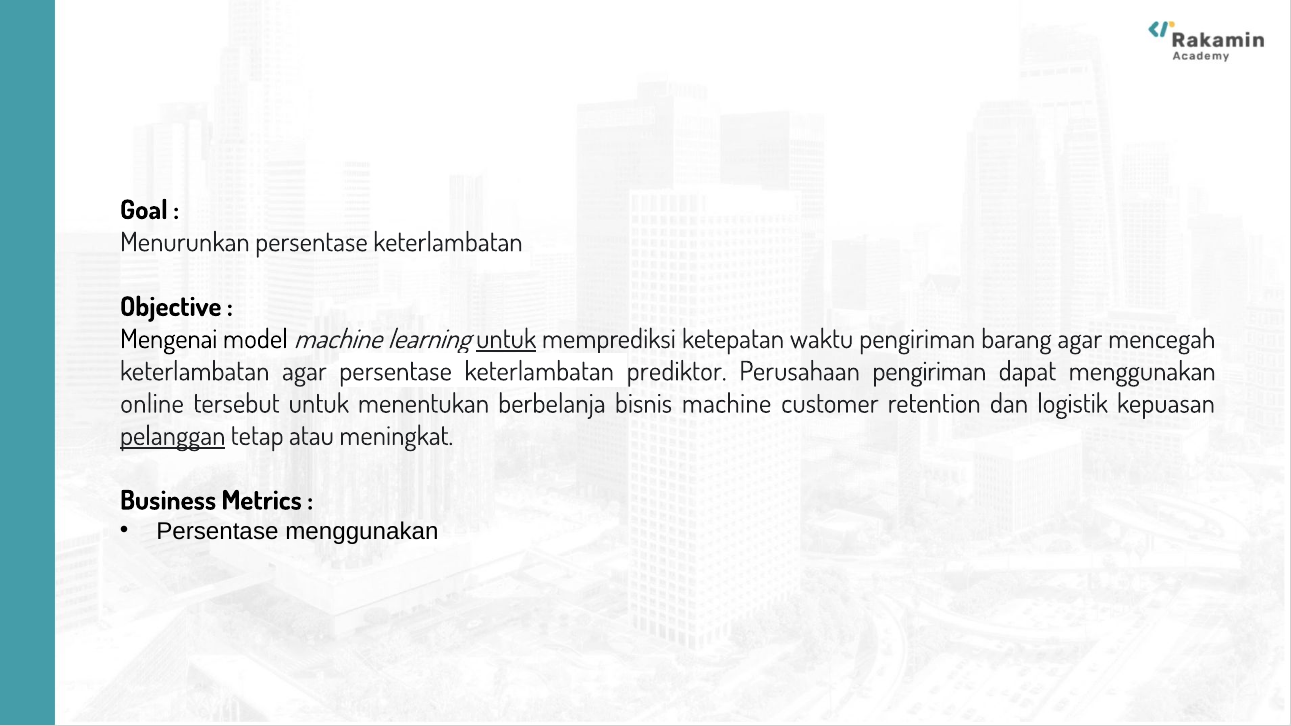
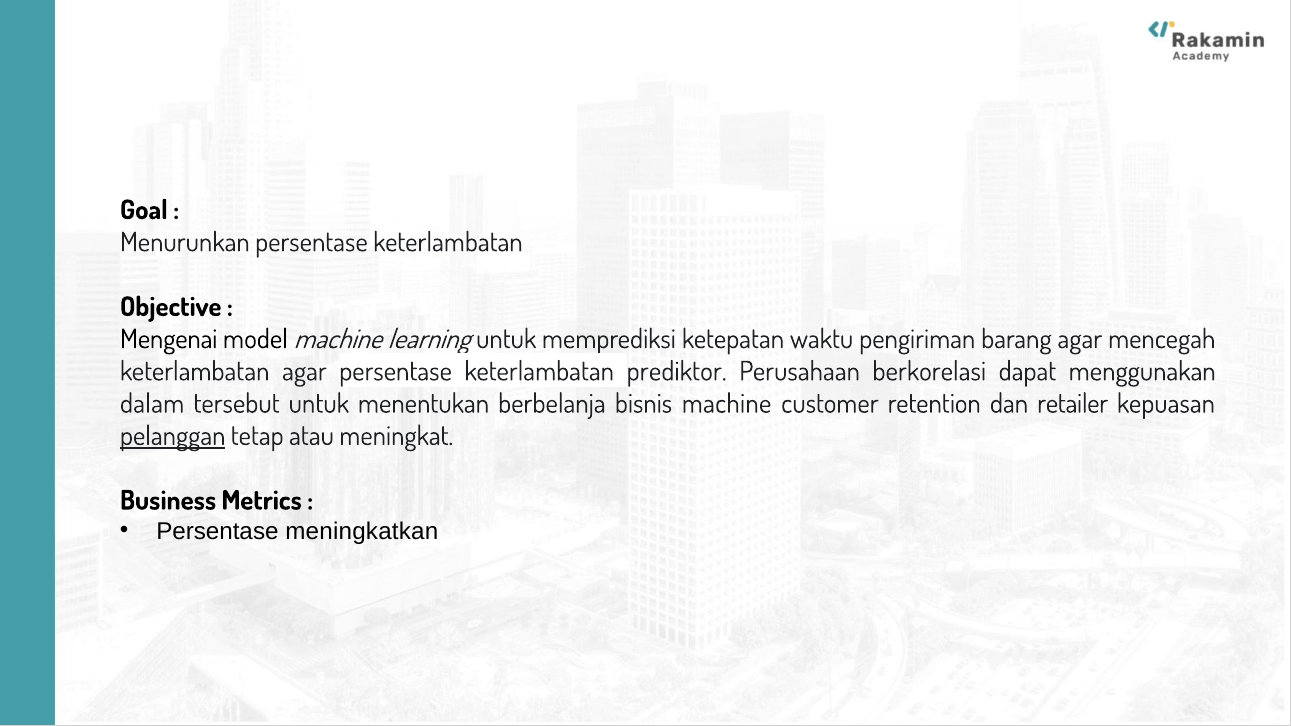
untuk underline: present -> none (506, 339)
Perusahaan pengiriman: pengiriman -> berkorelasi (929, 372)
online: online -> dalam (152, 404)
logistik: logistik -> retailer (1073, 404)
Persentase menggunakan: menggunakan -> meningkatkan (362, 531)
